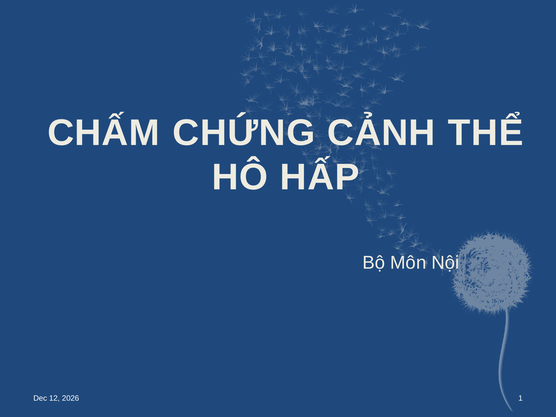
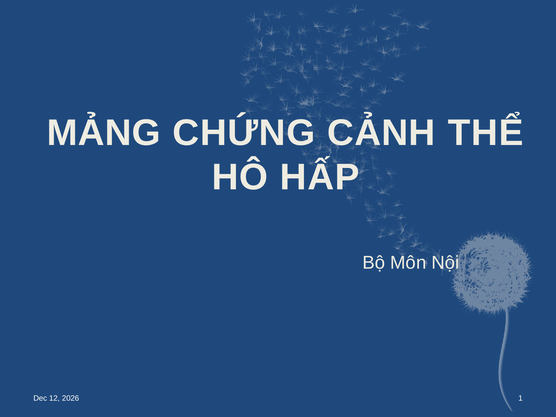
CHẤM: CHẤM -> MẢNG (104, 133)
